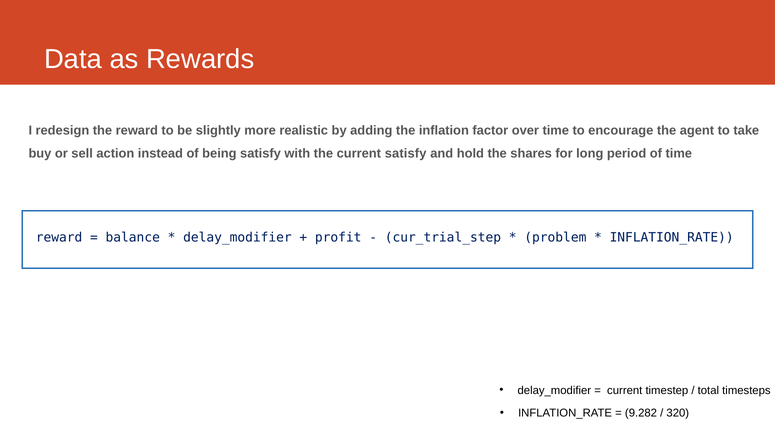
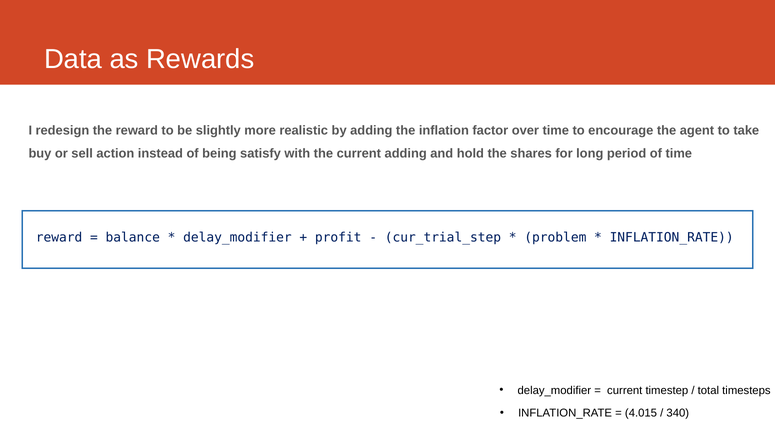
current satisfy: satisfy -> adding (406, 154)
9.282: 9.282 -> 4.015 (641, 413)
320: 320 -> 340 (678, 413)
